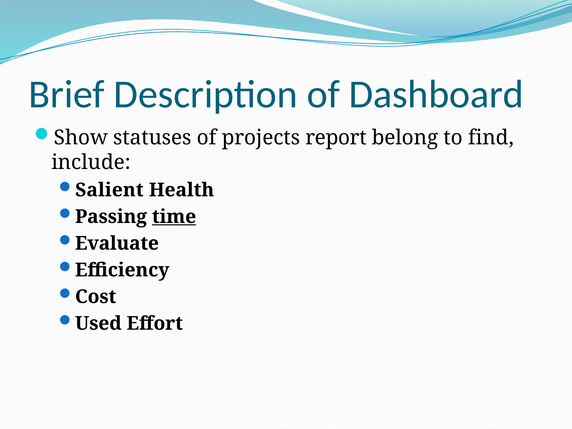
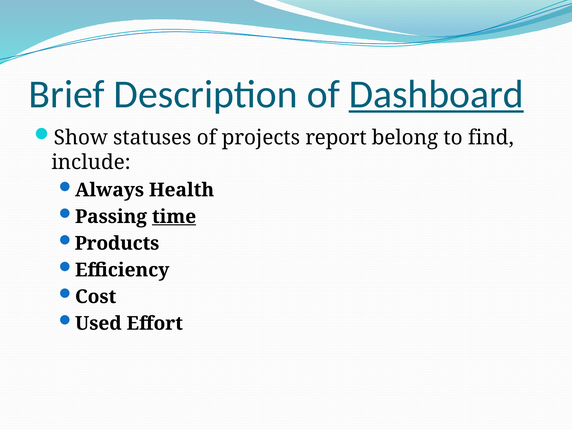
Dashboard underline: none -> present (436, 94)
Salient: Salient -> Always (110, 190)
Evaluate: Evaluate -> Products (117, 243)
